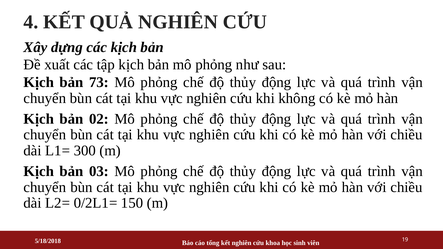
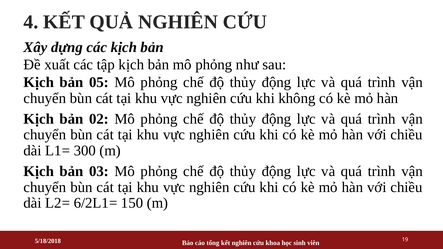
73: 73 -> 05 (99, 82)
0/2L1=: 0/2L1= -> 6/2L1= (96, 203)
